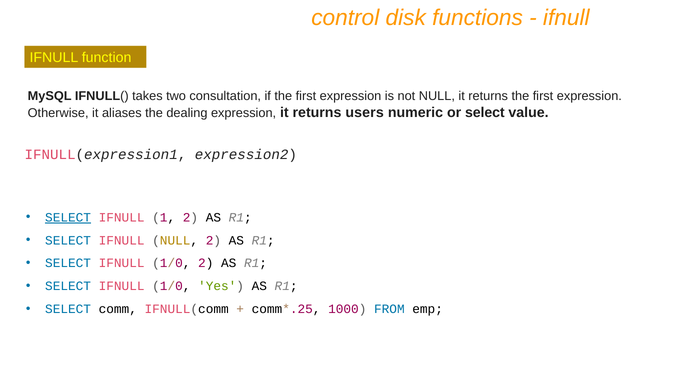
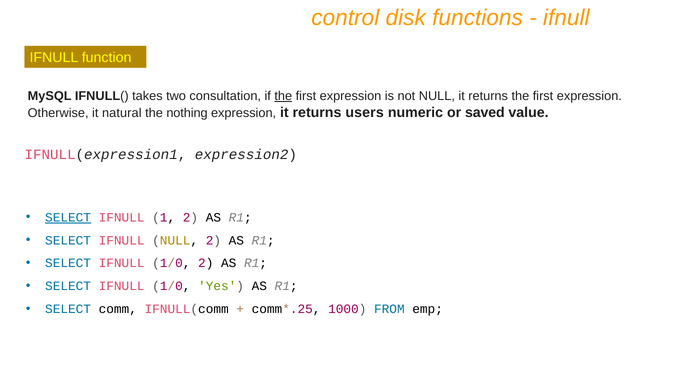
the underline: none -> present (283, 96)
aliases: aliases -> natural (122, 113)
dealing: dealing -> nothing (187, 113)
or select: select -> saved (485, 113)
